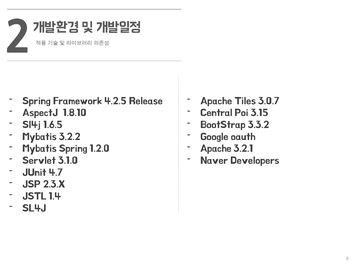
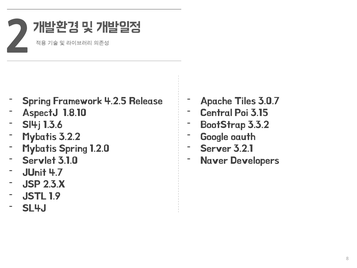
1.6.5: 1.6.5 -> 1.3.6 (53, 124)
Apache: Apache -> Server (216, 148)
1.4: 1.4 -> 1.9 (55, 196)
